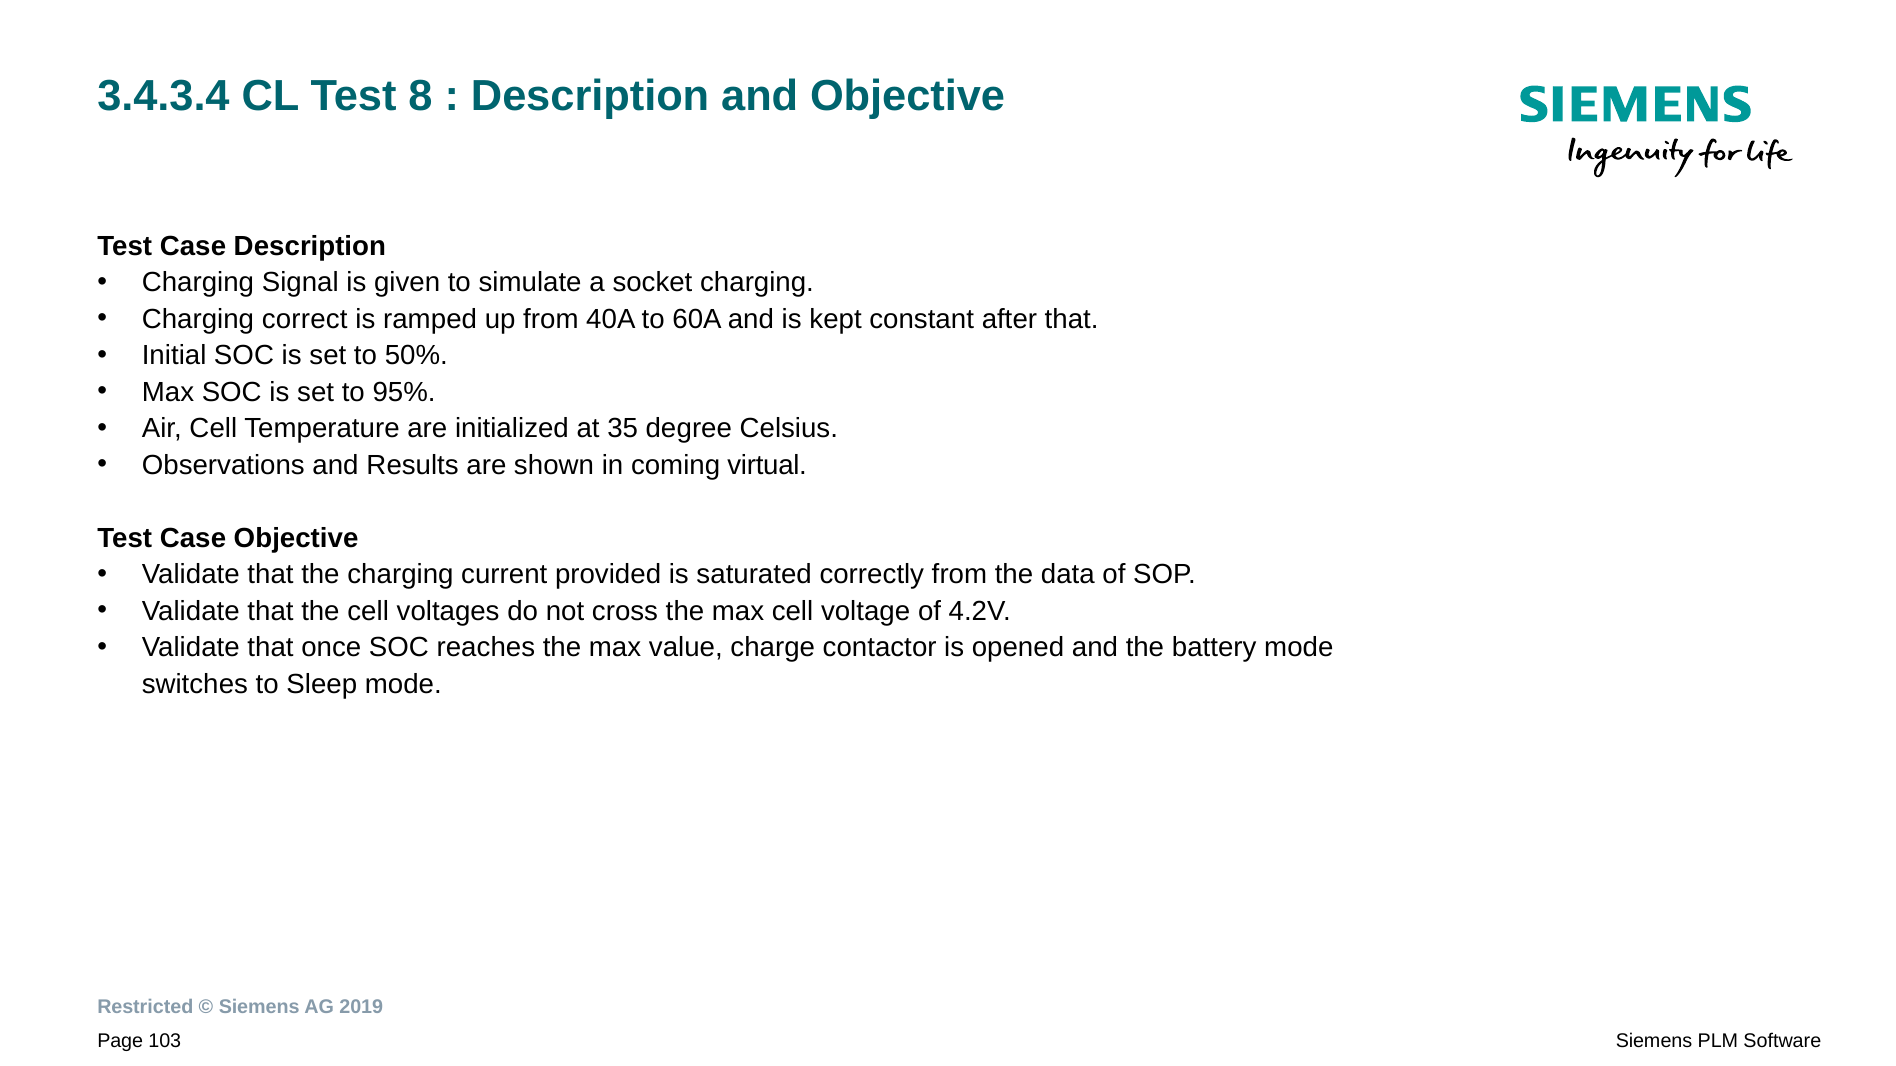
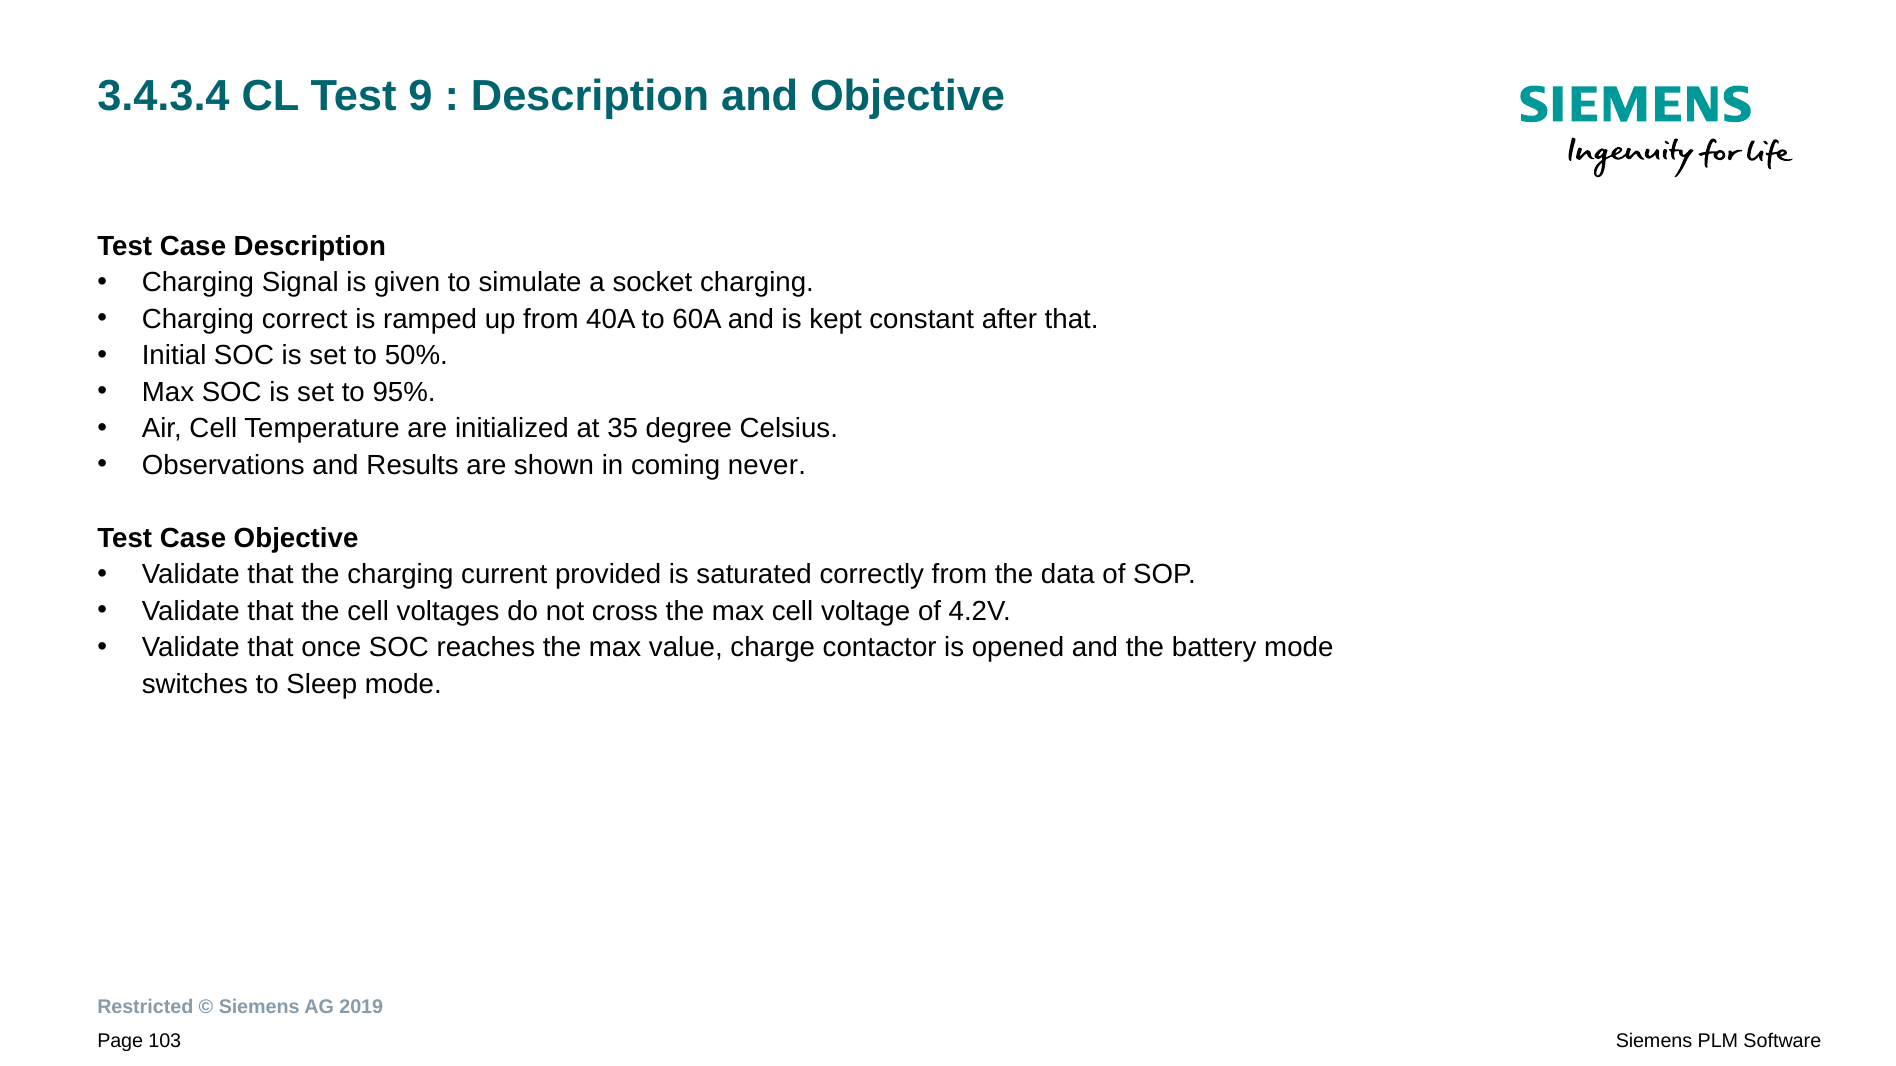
8: 8 -> 9 (421, 96)
virtual: virtual -> never (767, 465)
